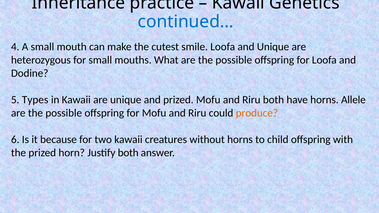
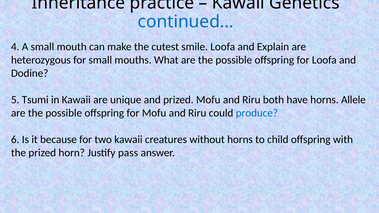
and Unique: Unique -> Explain (273, 47)
Types: Types -> Tsumi (35, 100)
produce colour: orange -> blue (257, 113)
Justify both: both -> pass (128, 153)
